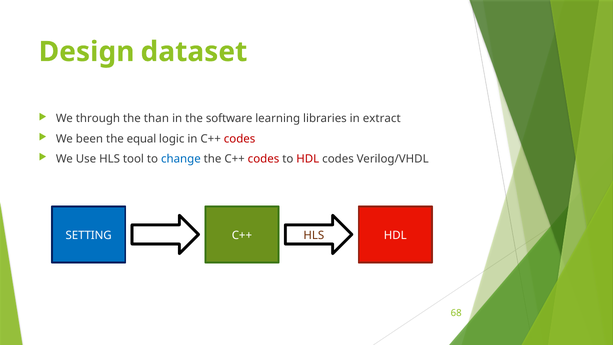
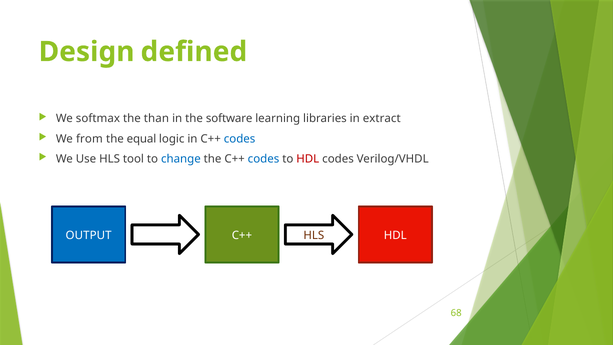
dataset: dataset -> defined (194, 52)
through: through -> softmax (98, 119)
been: been -> from (89, 139)
codes colour: red -> blue (240, 139)
codes colour: red -> blue (264, 159)
SETTING: SETTING -> OUTPUT (89, 235)
